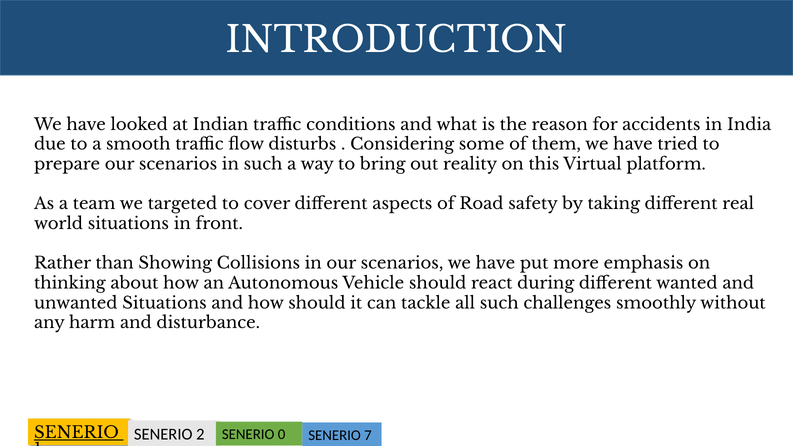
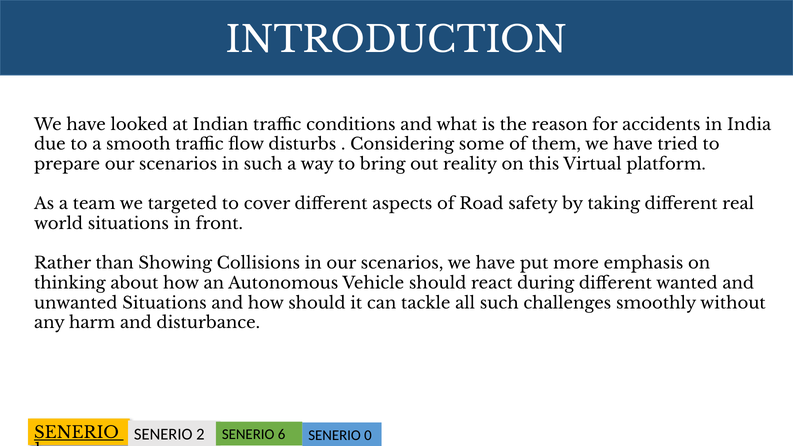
0: 0 -> 6 (282, 435)
7: 7 -> 0 (368, 435)
